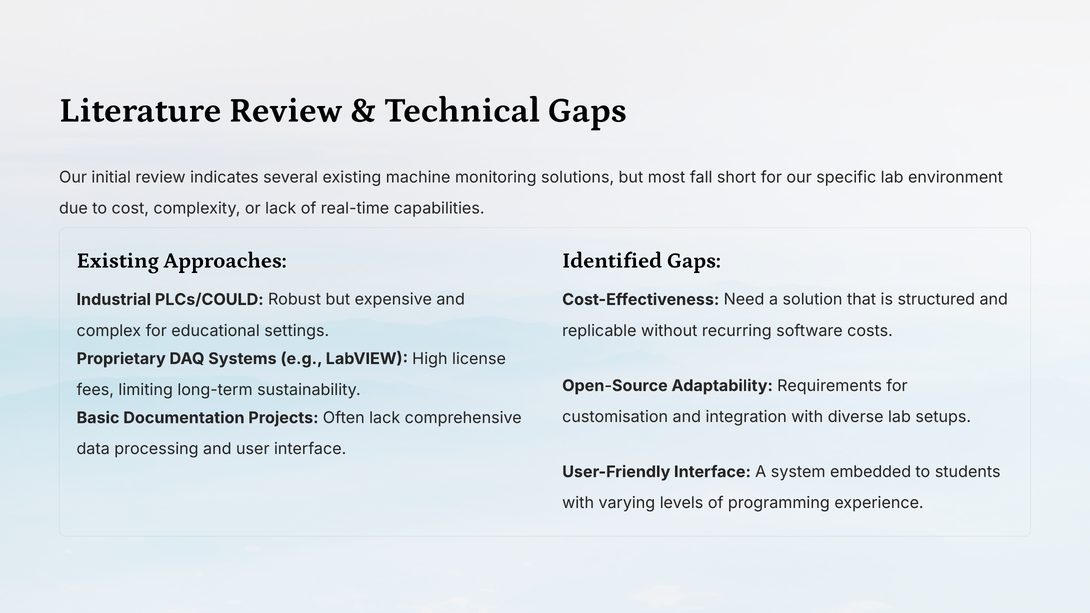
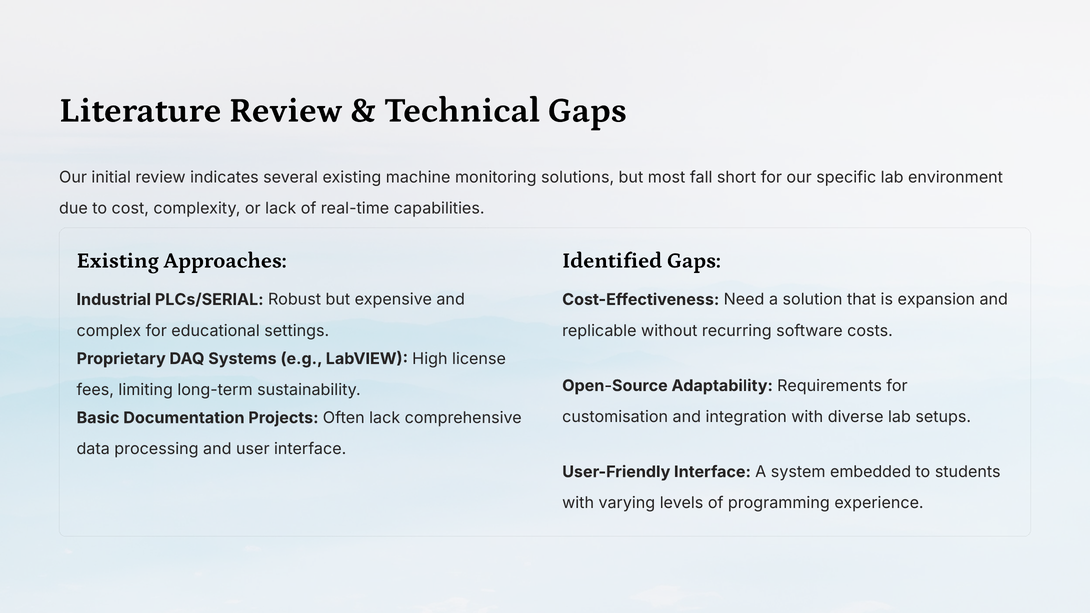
PLCs/COULD: PLCs/COULD -> PLCs/SERIAL (209, 300)
structured: structured -> expansion (936, 300)
